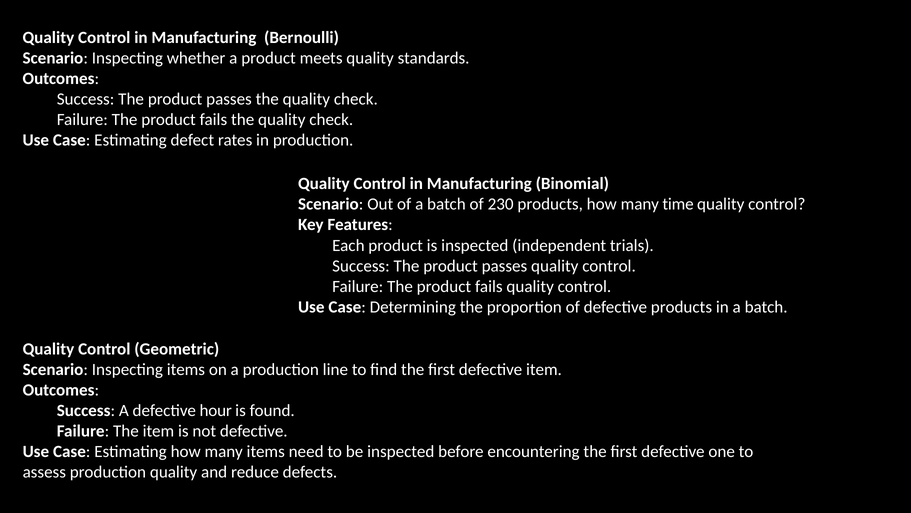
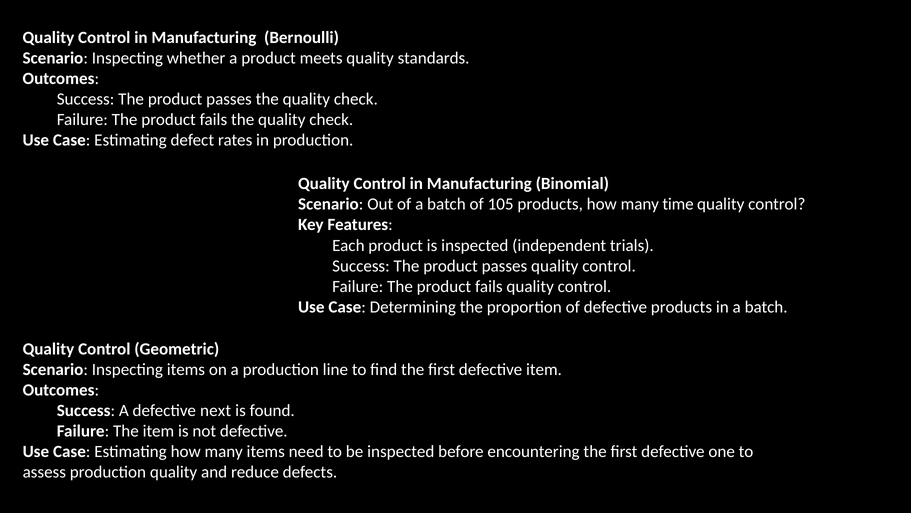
230: 230 -> 105 (501, 204)
hour: hour -> next (216, 410)
